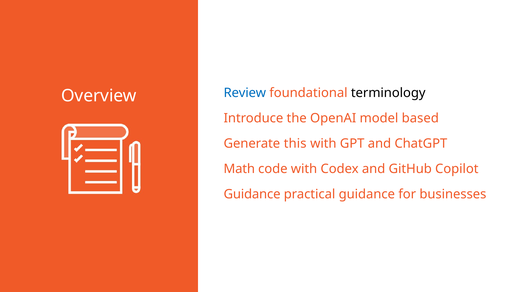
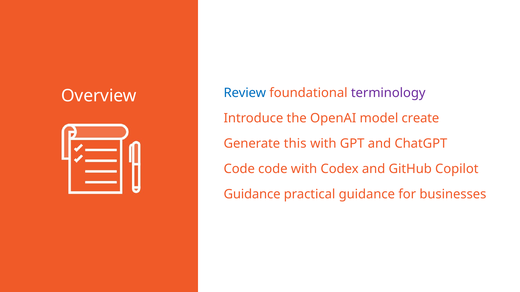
terminology colour: black -> purple (388, 93)
based: based -> create (420, 118)
Math: Math -> Code (239, 169)
